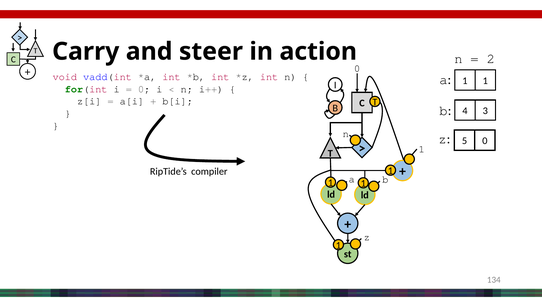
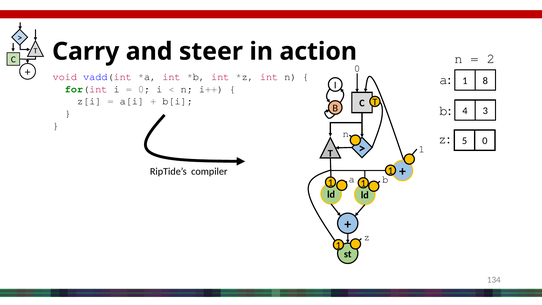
1: 1 -> 8 (485, 81)
